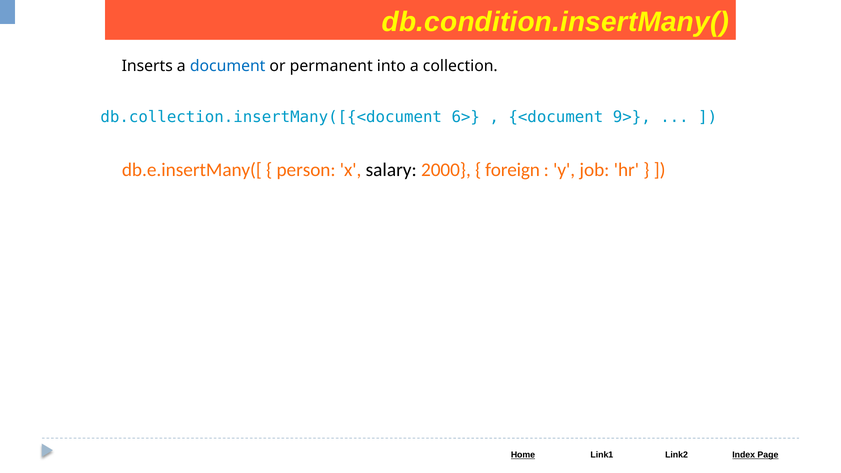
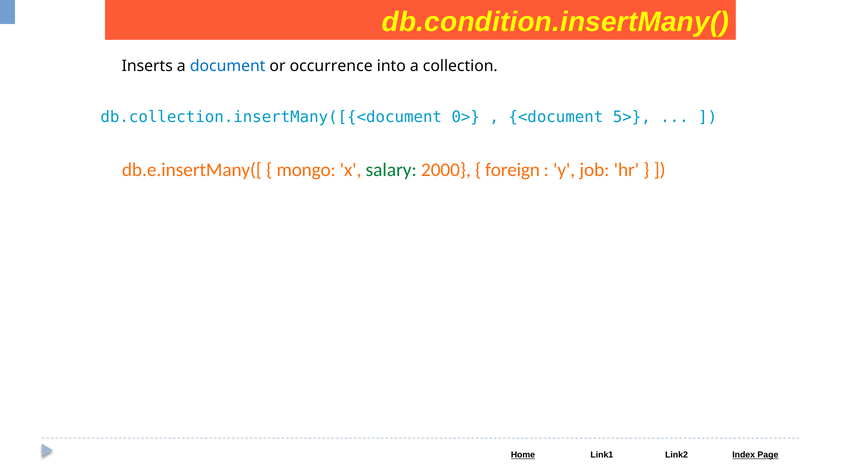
permanent: permanent -> occurrence (331, 66)
6>: 6> -> 0> (466, 117)
9>: 9> -> 5> (632, 117)
person: person -> mongo (306, 170)
salary colour: black -> green (391, 170)
